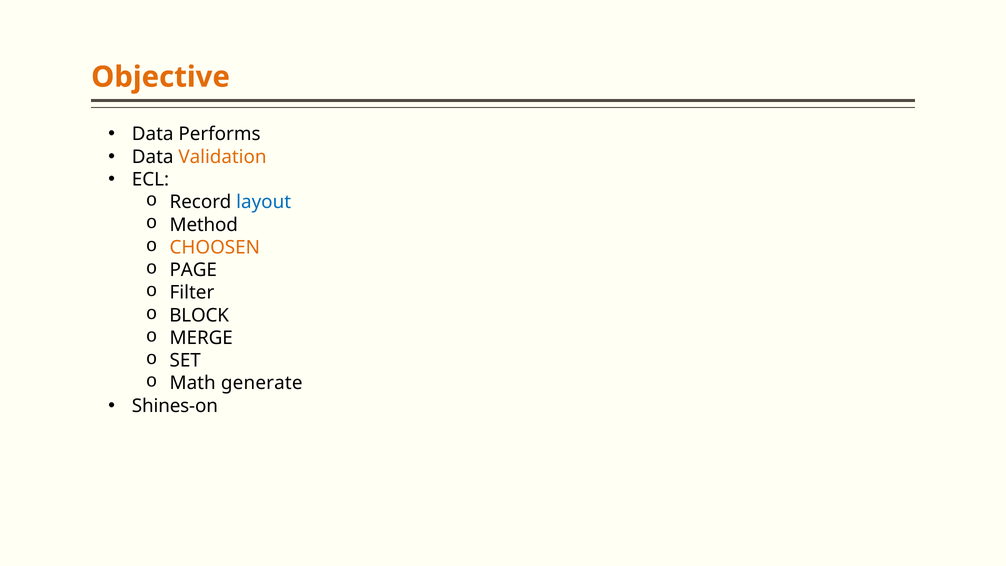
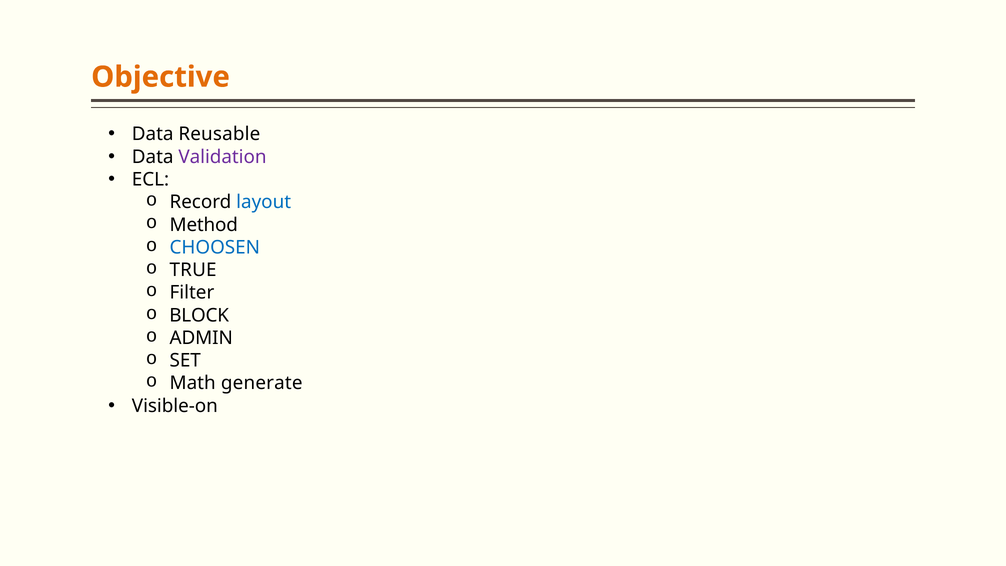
Performs: Performs -> Reusable (219, 134)
Validation colour: orange -> purple (222, 157)
CHOOSEN colour: orange -> blue (215, 247)
PAGE: PAGE -> TRUE (193, 270)
MERGE: MERGE -> ADMIN (201, 338)
Shines-on: Shines-on -> Visible-on (175, 406)
